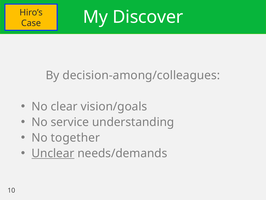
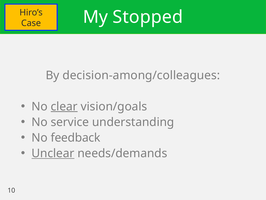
Discover: Discover -> Stopped (148, 17)
clear underline: none -> present (64, 106)
together: together -> feedback (76, 137)
